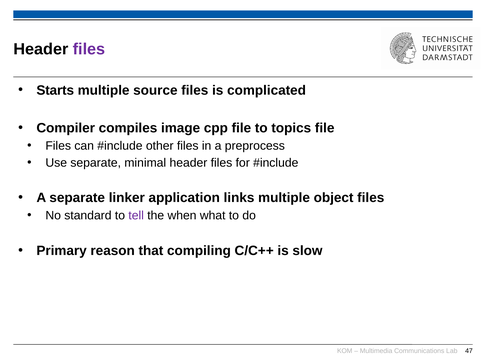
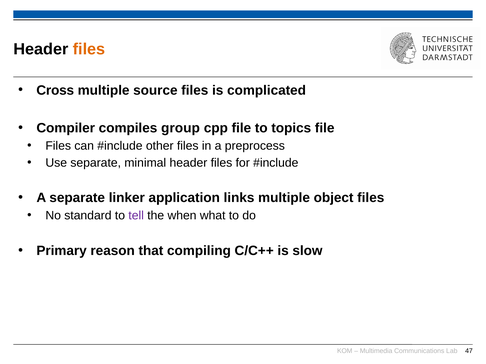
files colour: purple -> orange (89, 49)
Starts: Starts -> Cross (55, 90)
image: image -> group (181, 128)
